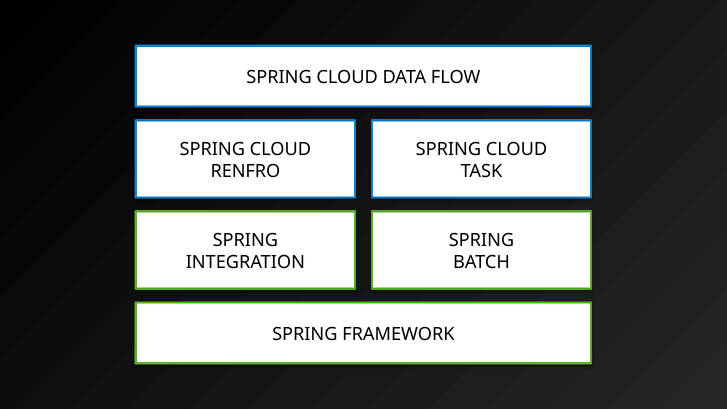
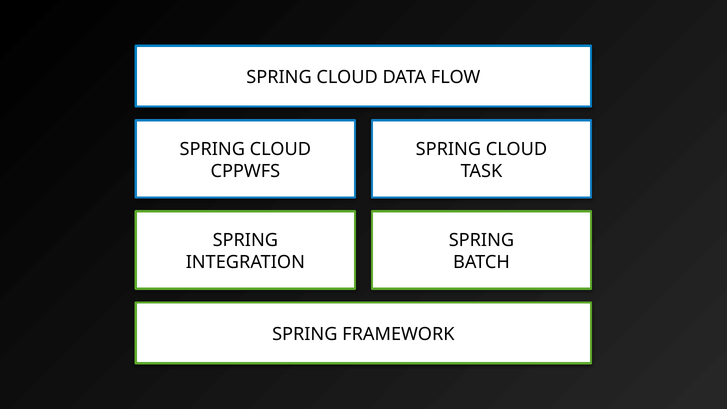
RENFRO: RENFRO -> CPPWFS (245, 171)
